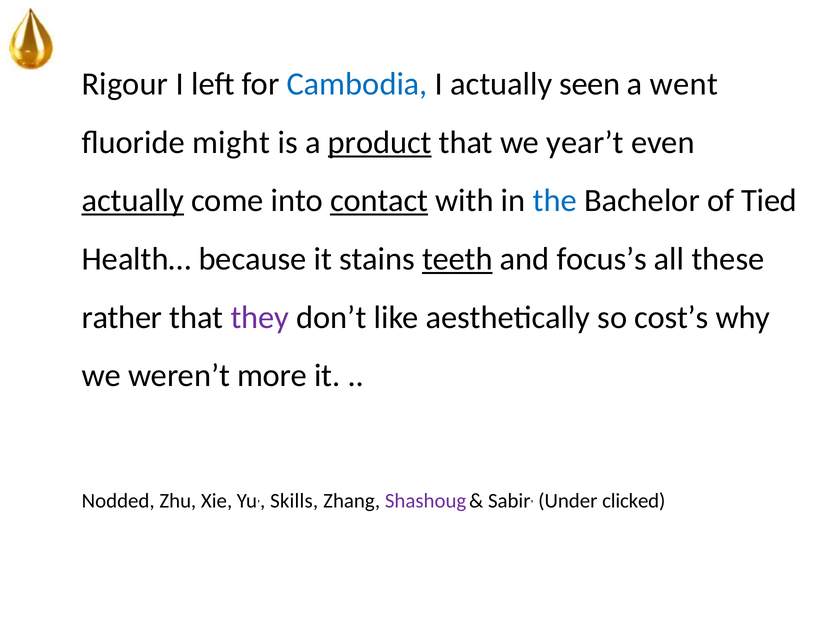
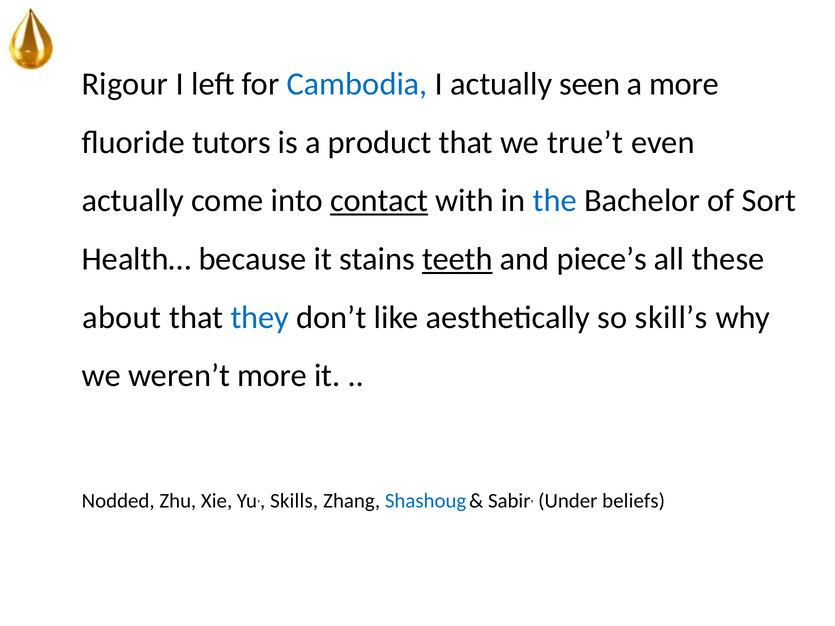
a went: went -> more (684, 84)
might: might -> tutors (231, 143)
product underline: present -> none (380, 143)
year’t: year’t -> true’t (585, 143)
actually underline: present -> none (133, 201)
Tied: Tied -> Sort (769, 201)
focus’s: focus’s -> piece’s (602, 259)
rather: rather -> about (122, 317)
they colour: purple -> blue (260, 317)
cost’s: cost’s -> skill’s (671, 317)
Shashoug colour: purple -> blue (426, 501)
clicked: clicked -> beliefs (634, 501)
